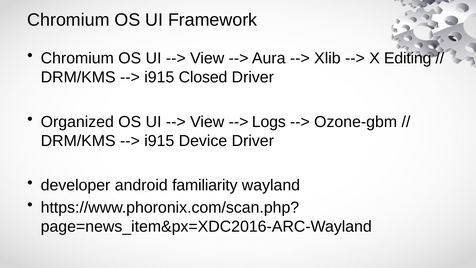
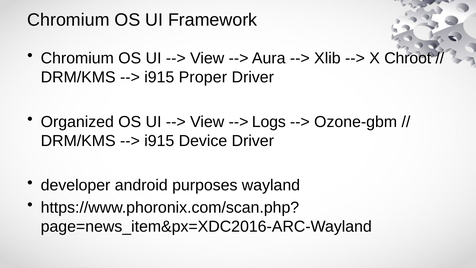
Editing: Editing -> Chroot (408, 58)
Closed: Closed -> Proper (203, 77)
familiarity: familiarity -> purposes (205, 185)
